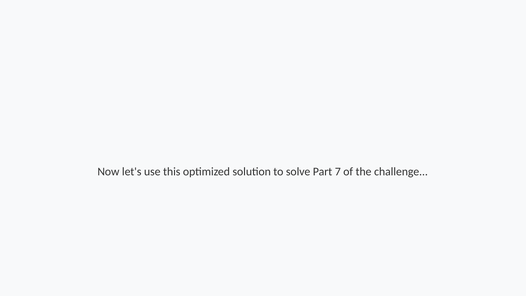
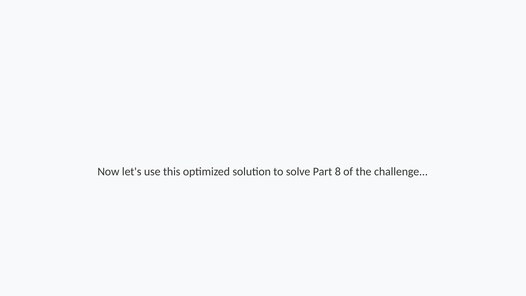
7: 7 -> 8 (338, 172)
